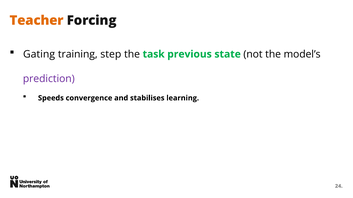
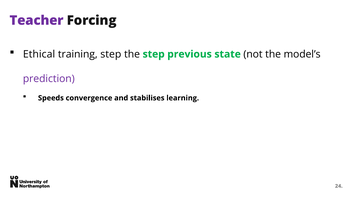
Teacher colour: orange -> purple (37, 21)
Gating: Gating -> Ethical (39, 54)
the task: task -> step (154, 54)
